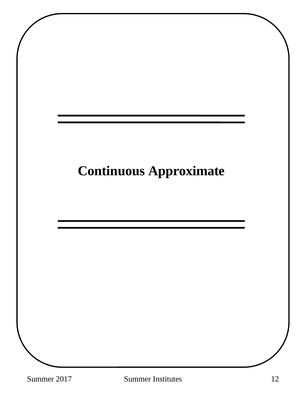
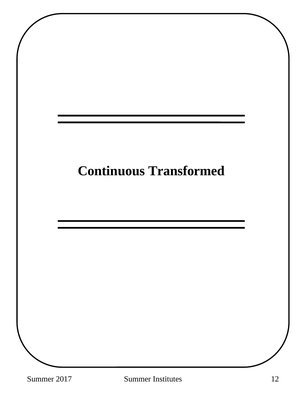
Approximate: Approximate -> Transformed (187, 171)
